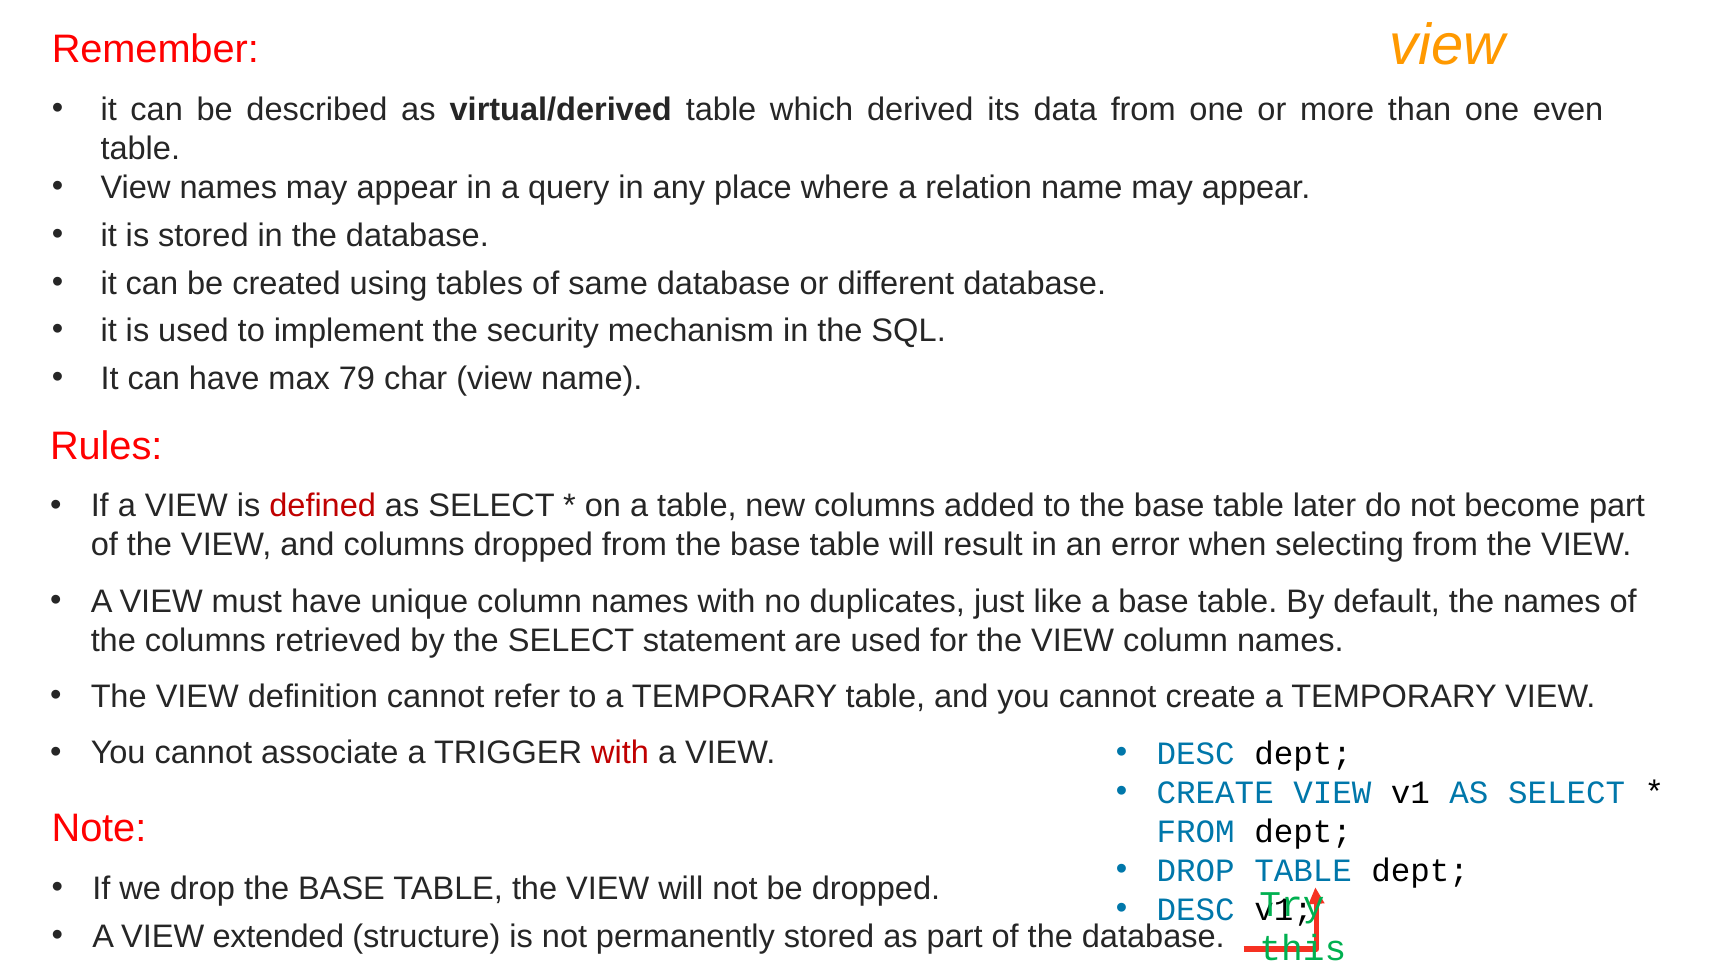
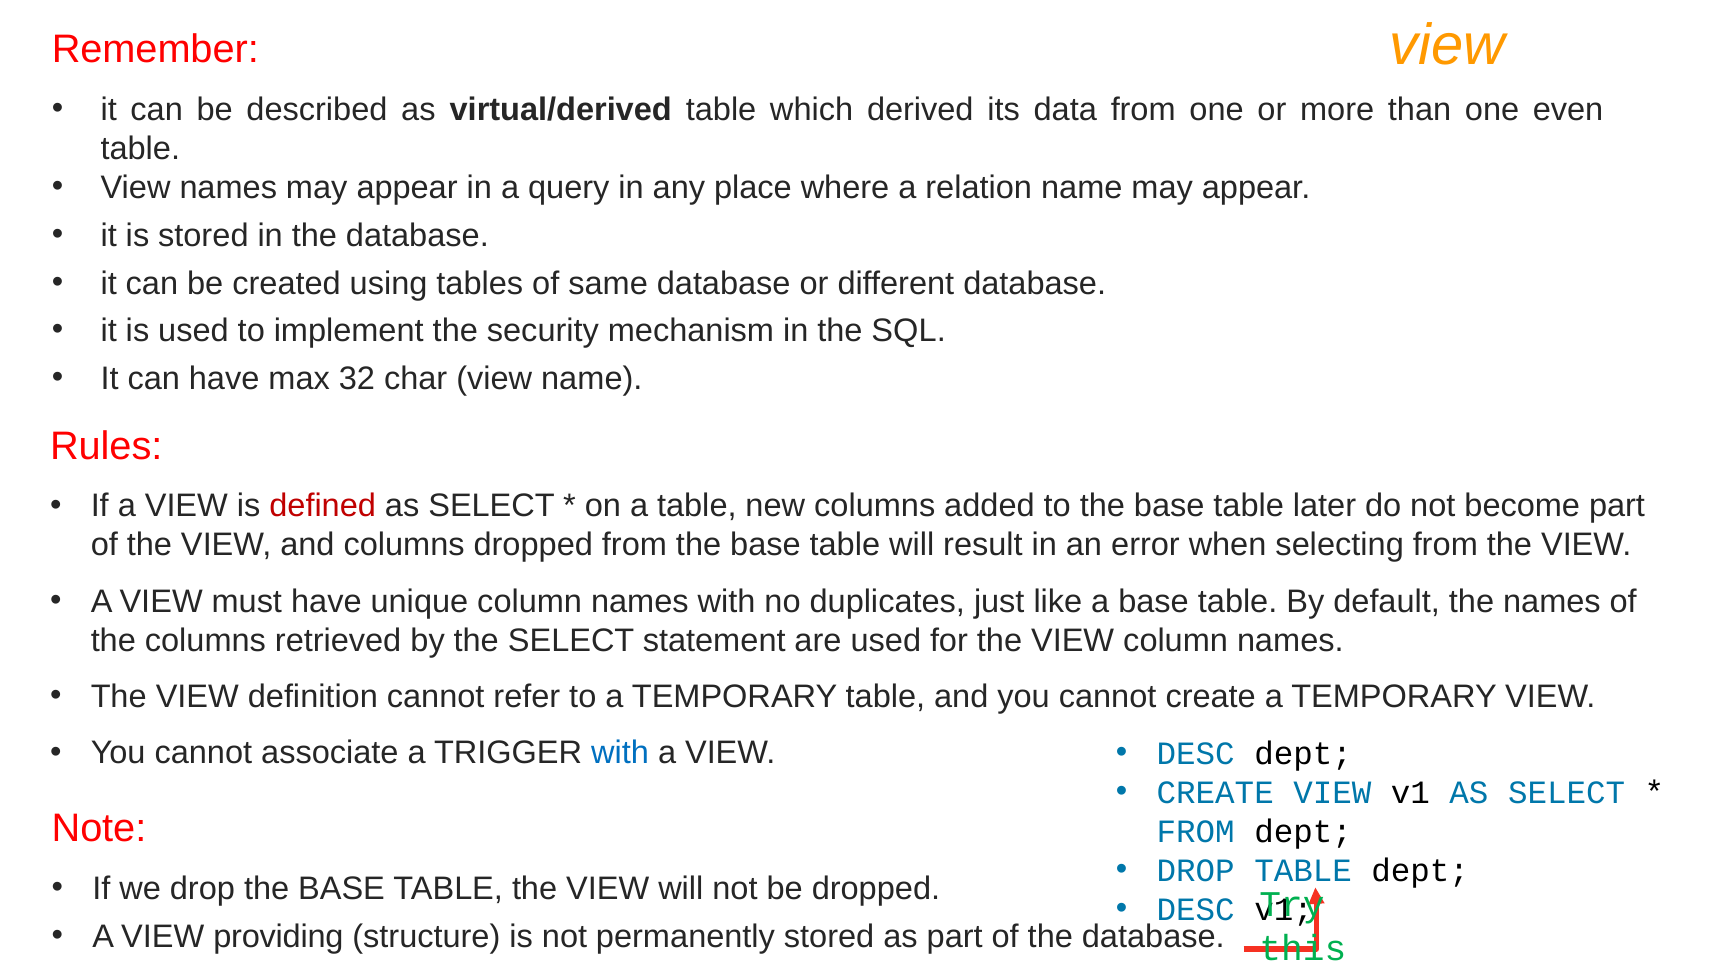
79: 79 -> 32 (357, 379)
with colour: red -> blue (620, 753)
extended: extended -> providing (278, 936)
